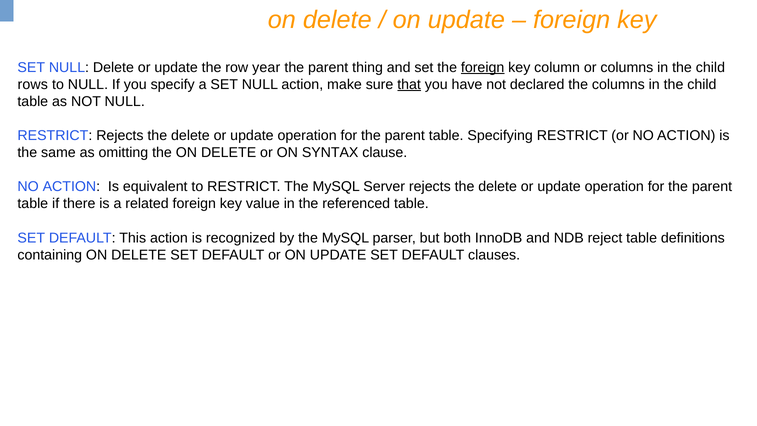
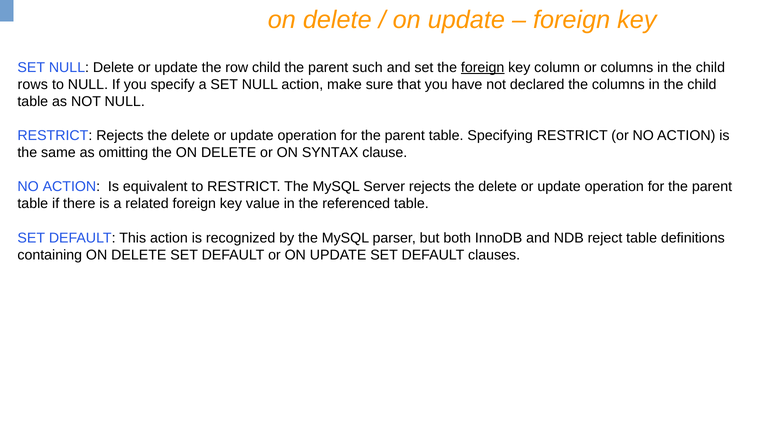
row year: year -> child (266, 67)
thing: thing -> such (368, 67)
that underline: present -> none (409, 84)
